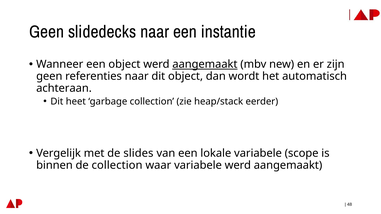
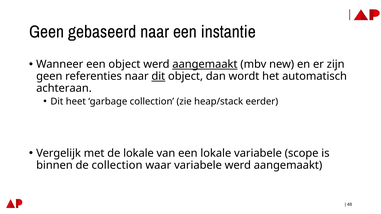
slidedecks: slidedecks -> gebaseerd (102, 32)
dit underline: none -> present (158, 76)
de slides: slides -> lokale (139, 153)
